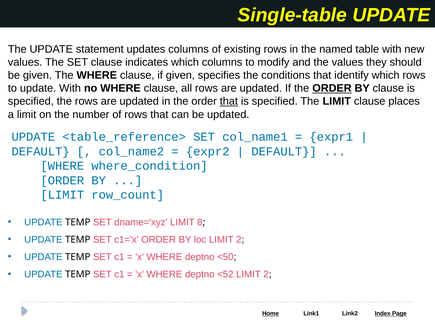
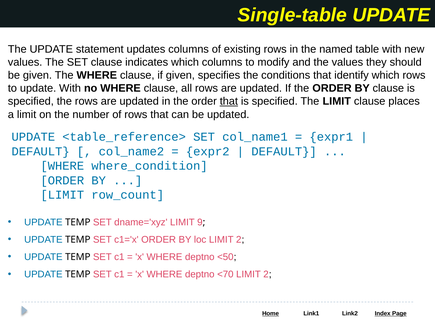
ORDER underline: present -> none (332, 88)
8: 8 -> 9 (200, 222)
<52: <52 -> <70 (225, 275)
